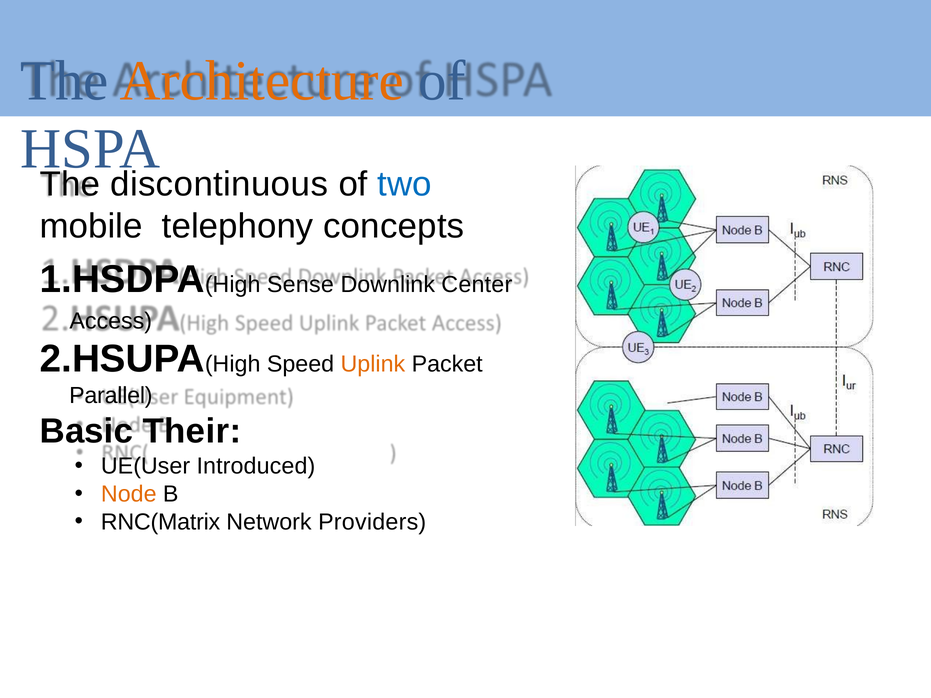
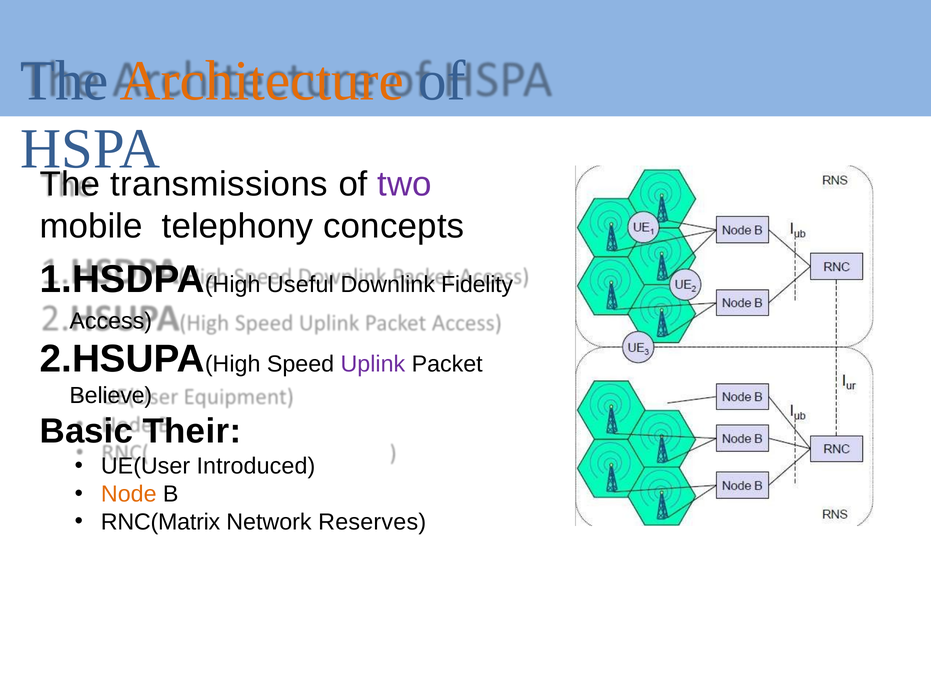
discontinuous: discontinuous -> transmissions (219, 184)
two colour: blue -> purple (404, 184)
Sense: Sense -> Useful (300, 285)
Center: Center -> Fidelity (477, 285)
Uplink colour: orange -> purple (373, 364)
Parallel: Parallel -> Believe (111, 395)
Providers: Providers -> Reserves (372, 522)
